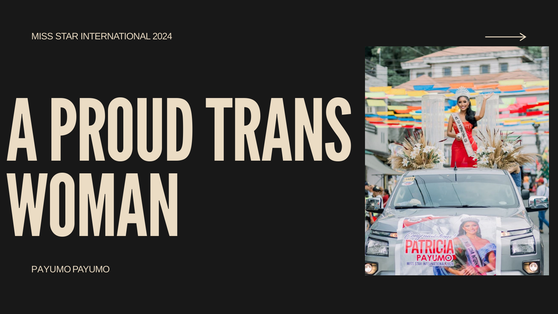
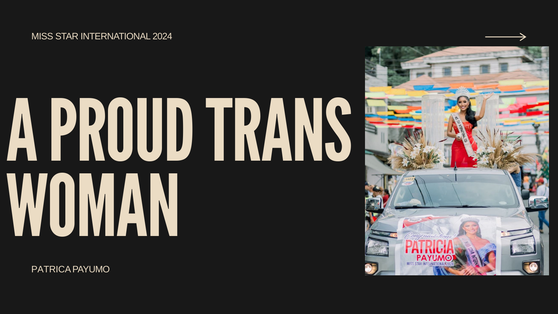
PAYUMO: PAYUMO -> PATRICA (51, 269)
